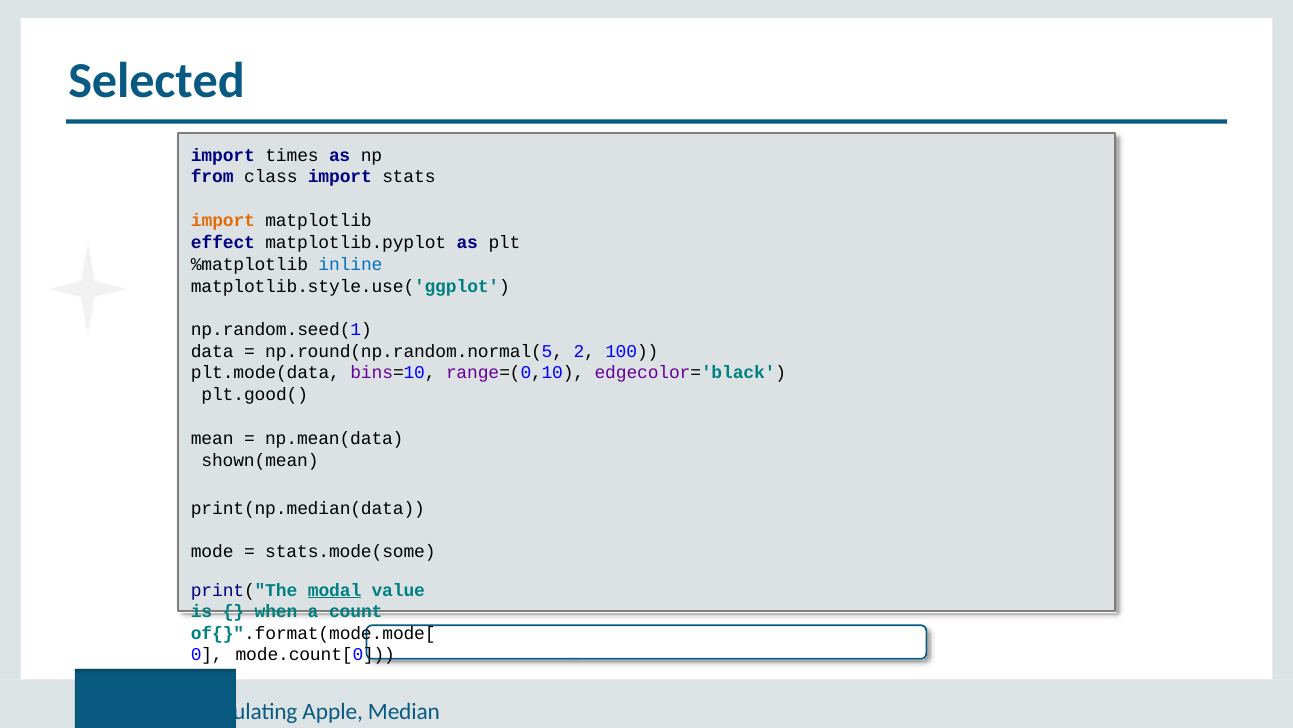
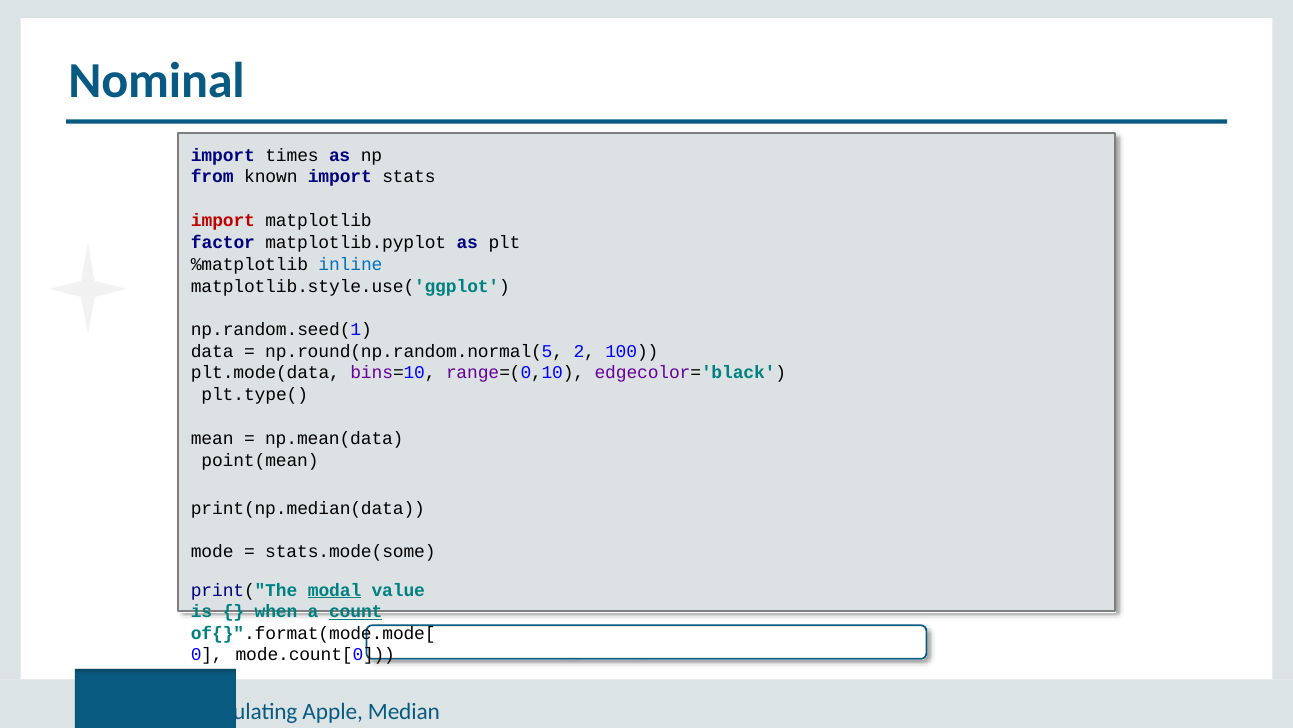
Selected: Selected -> Nominal (157, 81)
class: class -> known (271, 177)
import colour: orange -> red (223, 221)
effect: effect -> factor (223, 242)
plt.good(: plt.good( -> plt.type( (255, 394)
shown(mean: shown(mean -> point(mean (260, 460)
count underline: none -> present (356, 611)
